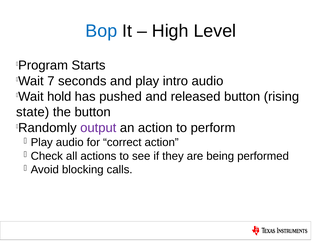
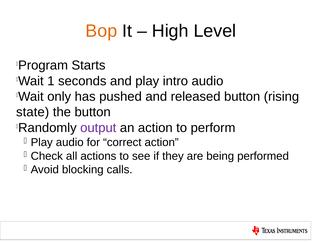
Bop colour: blue -> orange (101, 31)
7: 7 -> 1 (51, 81)
hold: hold -> only (59, 96)
